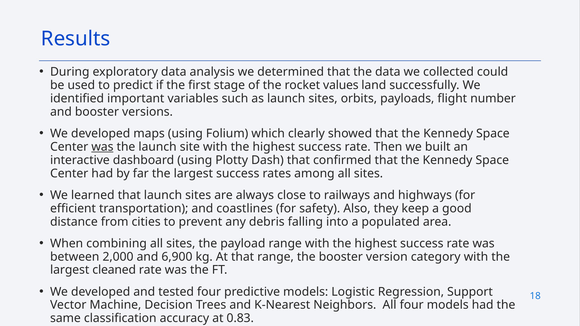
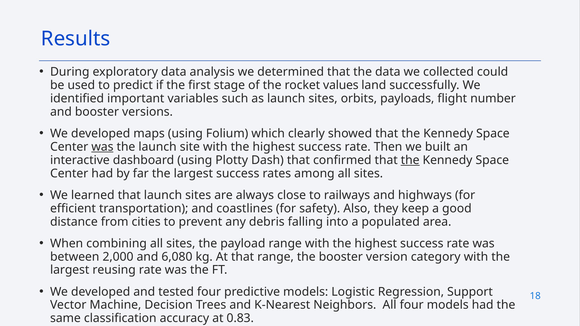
the underline: none -> present (410, 160)
6,900: 6,900 -> 6,080 (177, 257)
cleaned: cleaned -> reusing (114, 270)
